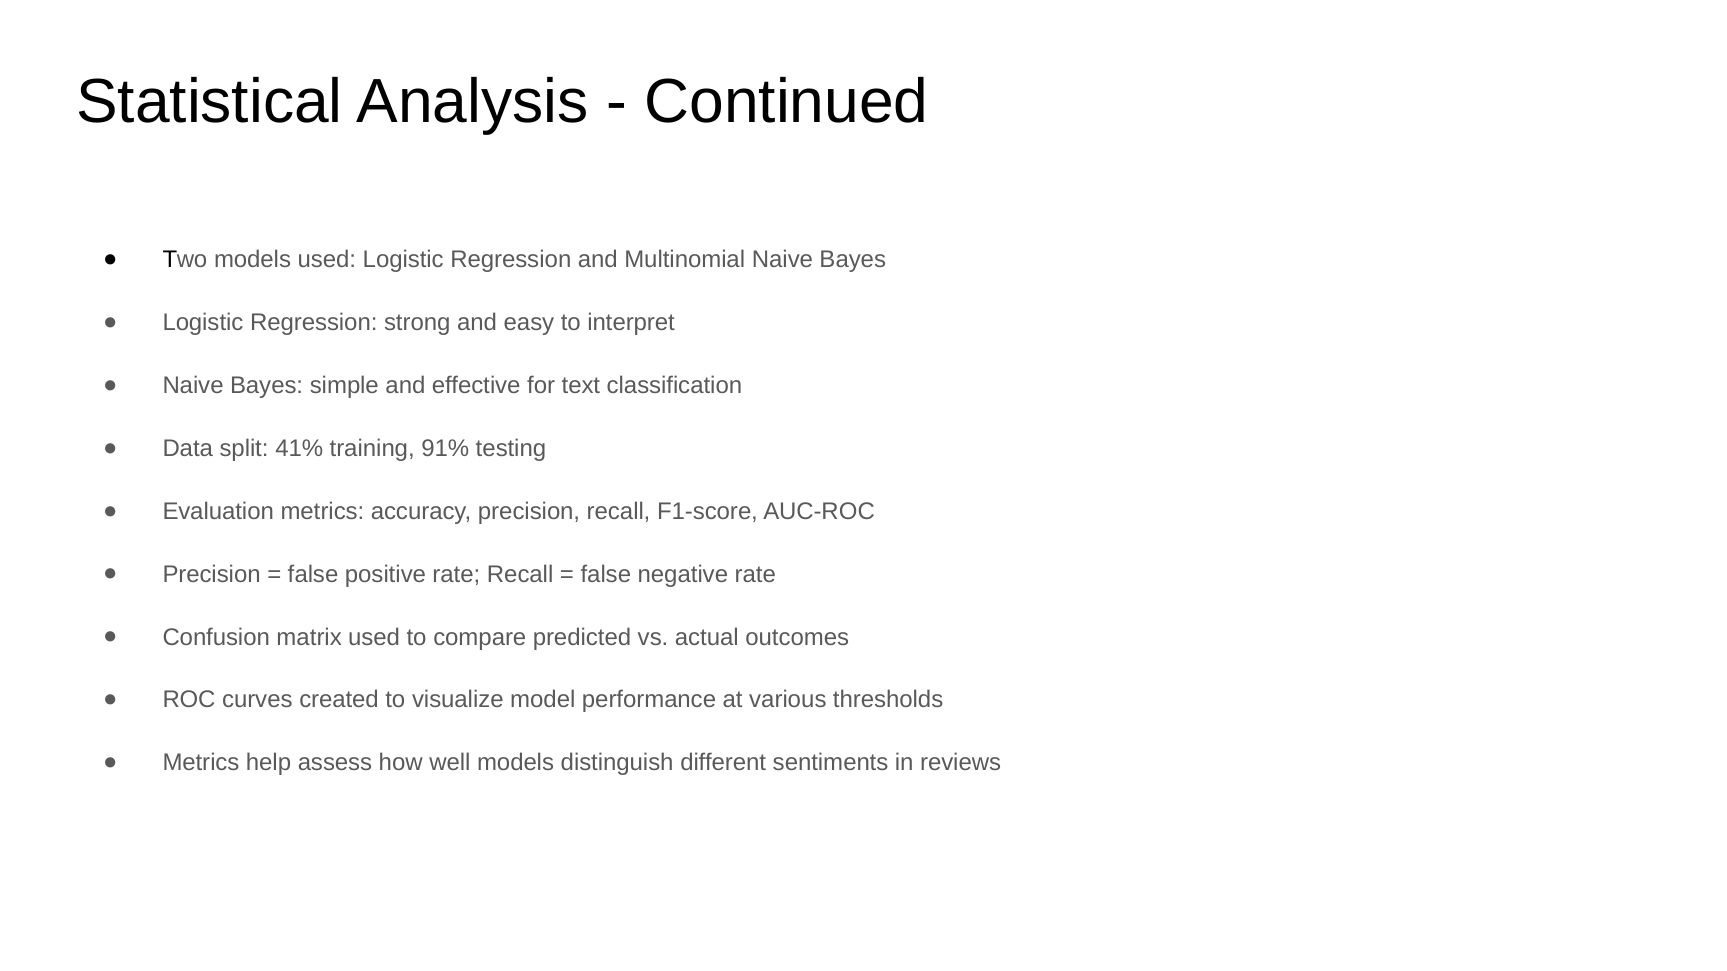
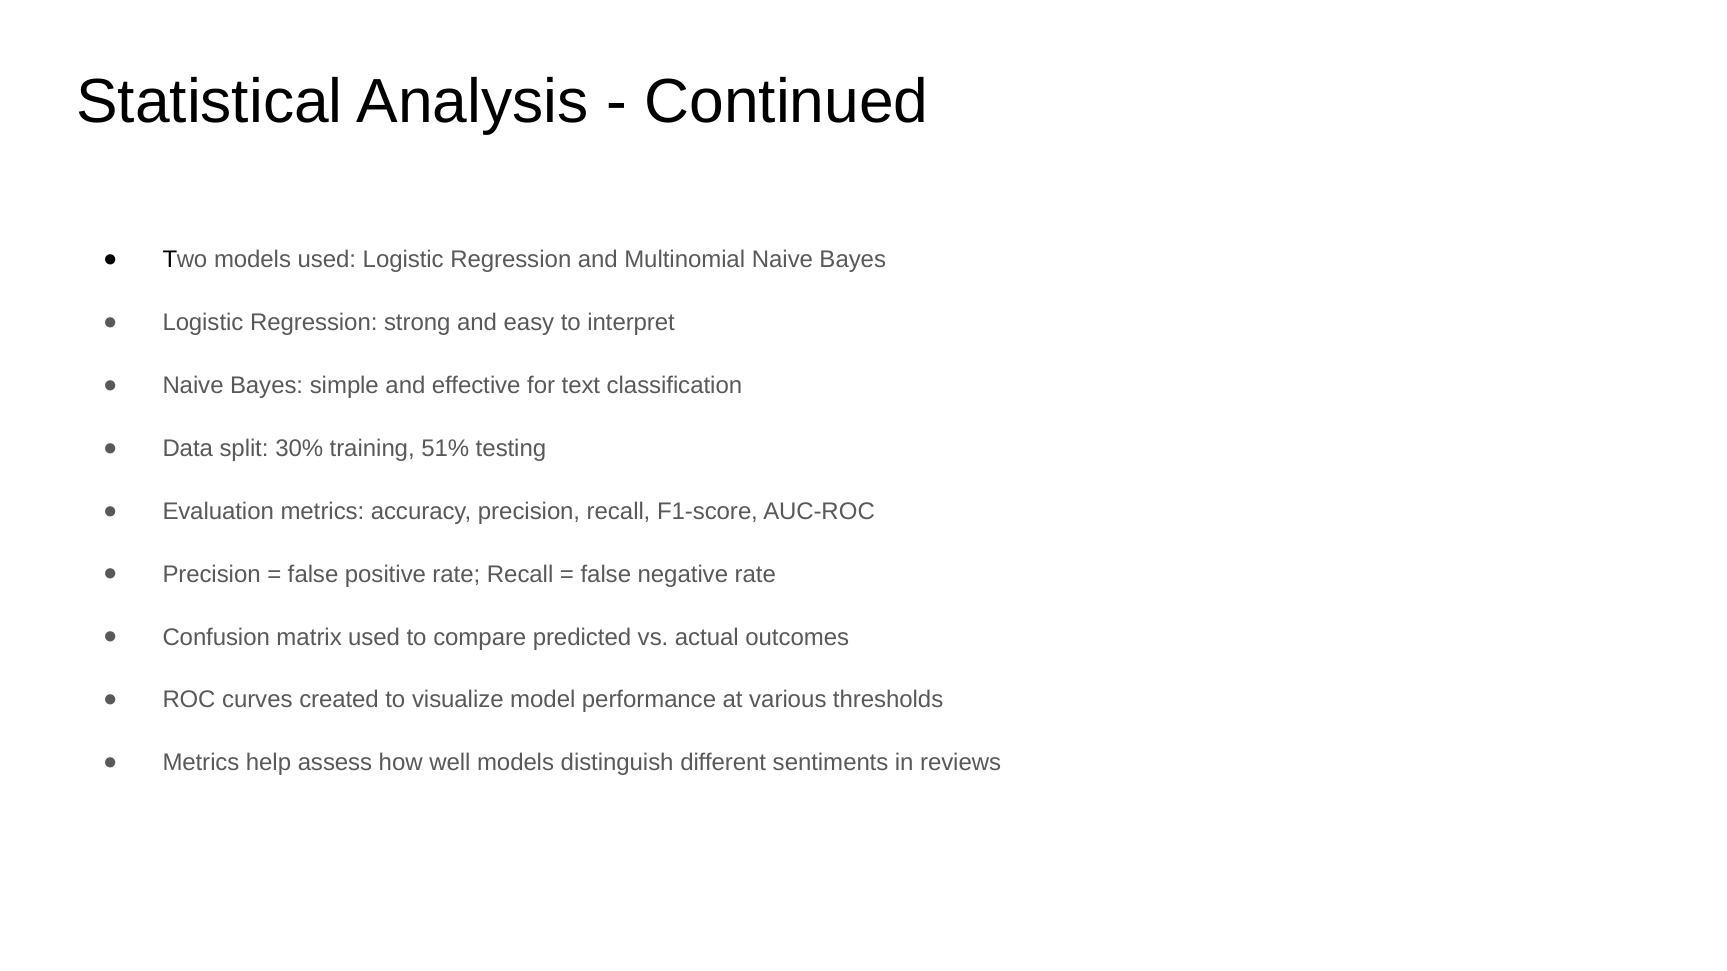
41%: 41% -> 30% (299, 449)
91%: 91% -> 51% (445, 449)
